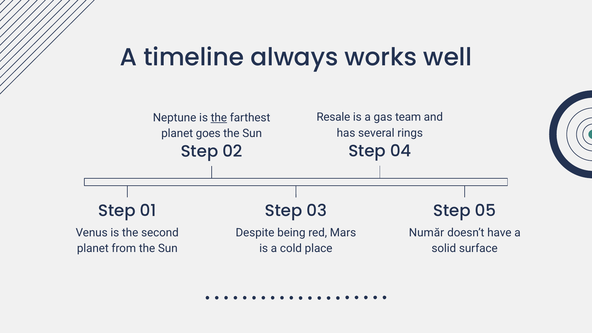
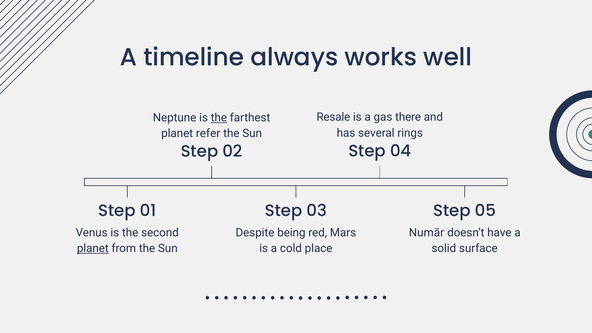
team: team -> there (408, 117)
goes: goes -> refer (208, 134)
planet underline: none -> present (93, 248)
